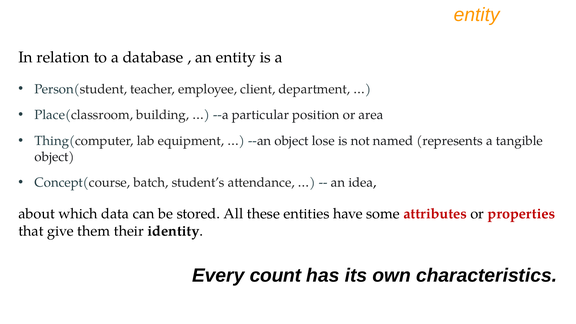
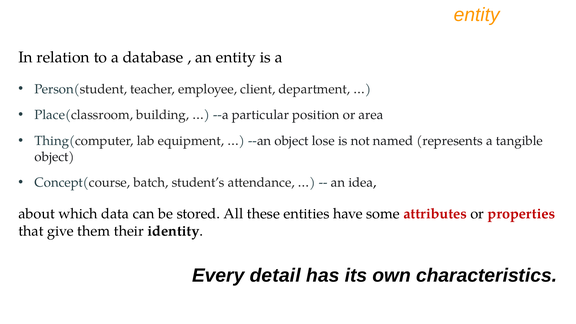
count: count -> detail (275, 275)
